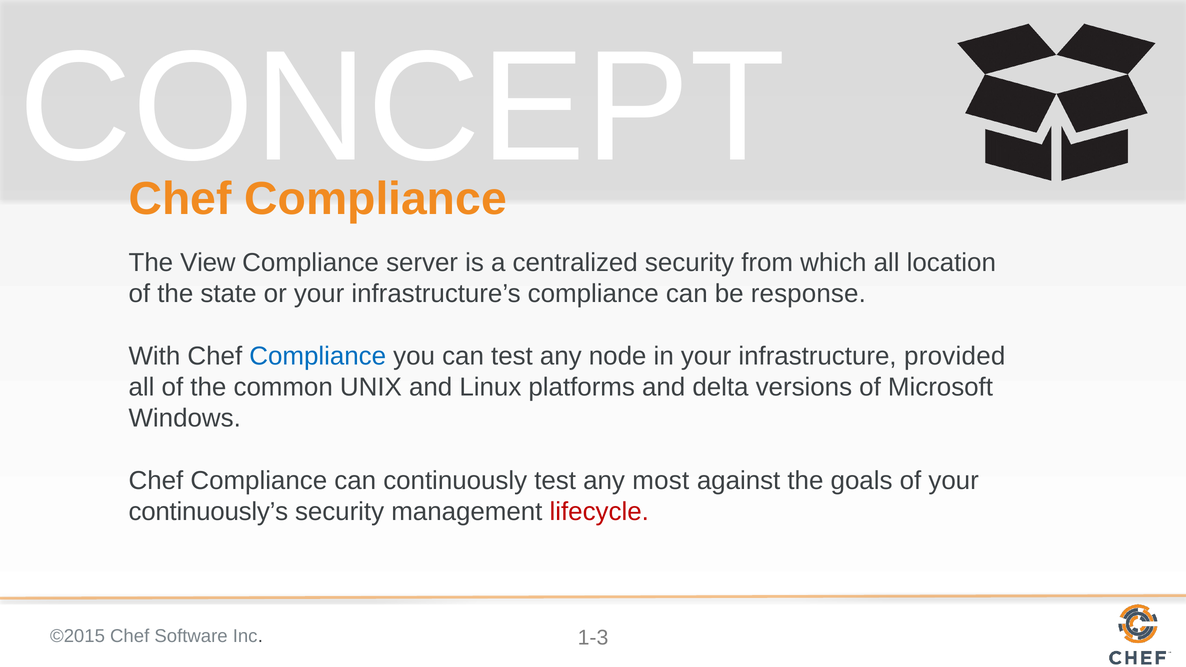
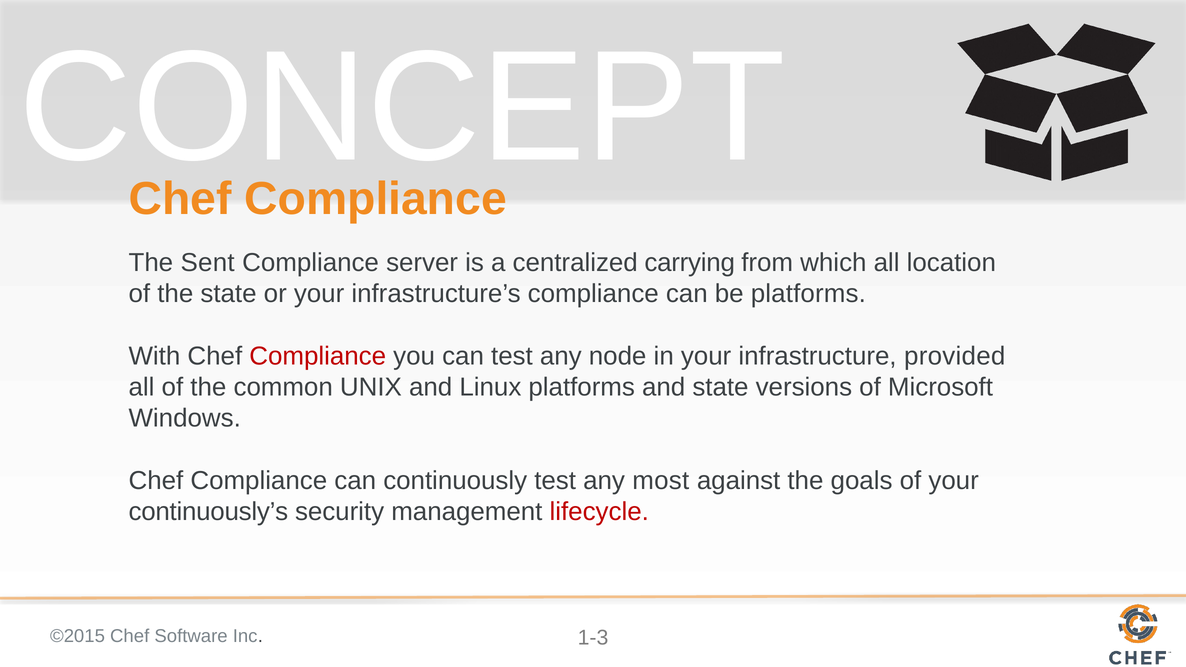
View: View -> Sent (208, 263)
centralized security: security -> carrying (690, 263)
be response: response -> platforms (808, 294)
Compliance colour: blue -> red (318, 356)
and delta: delta -> state (720, 387)
